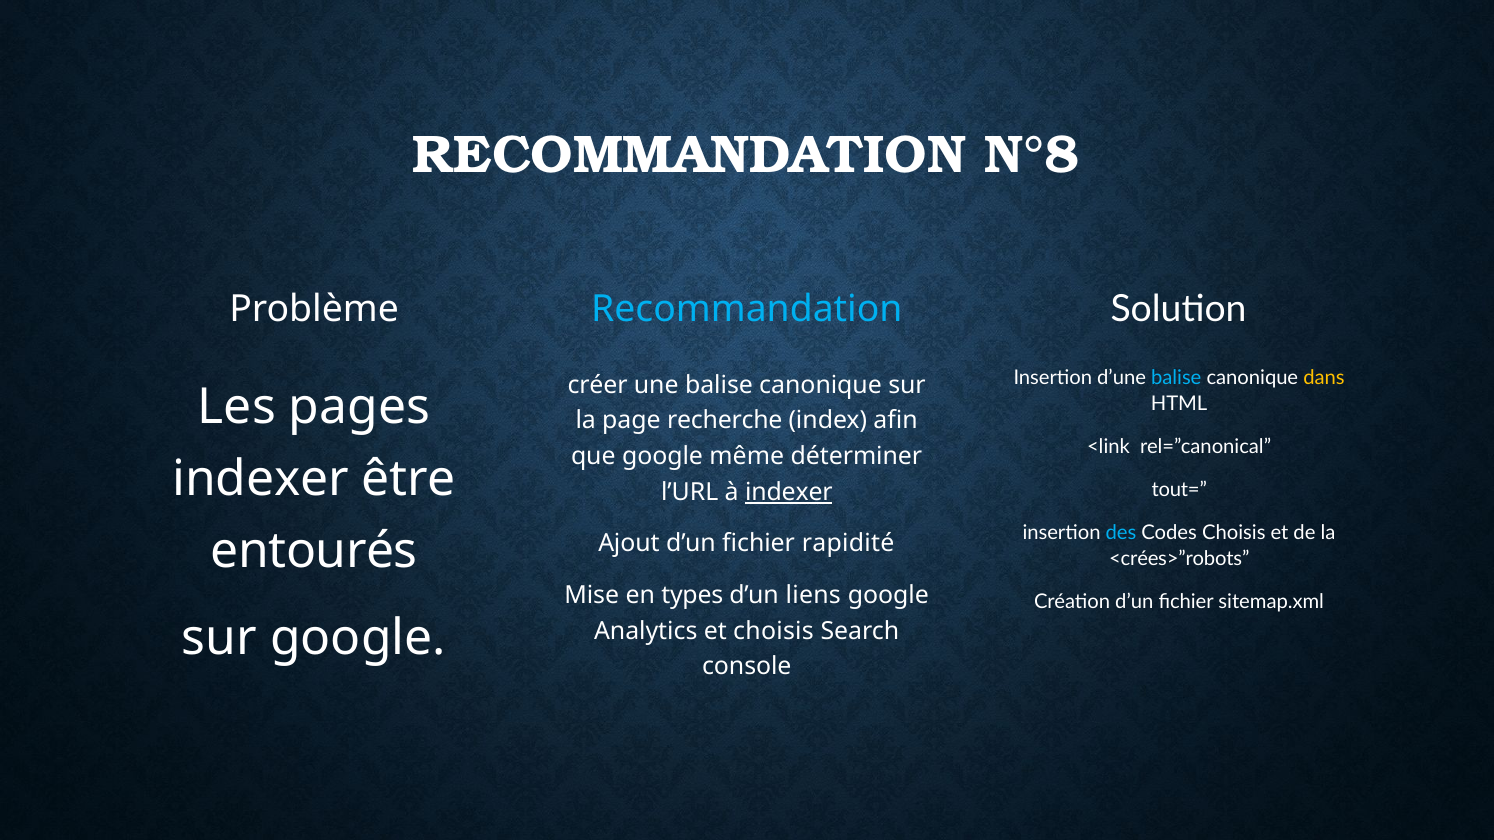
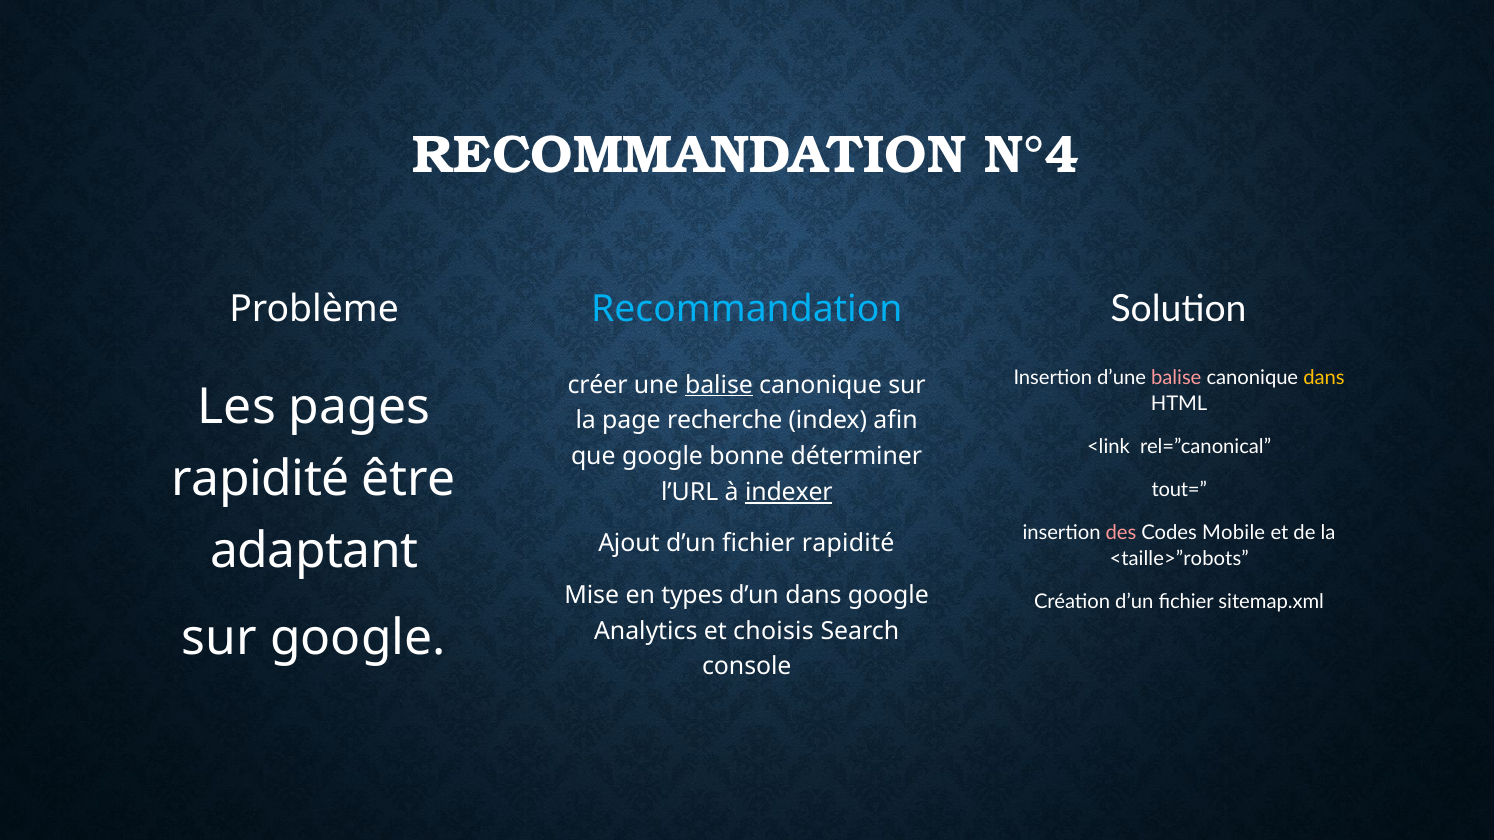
N°8: N°8 -> N°4 (1032, 156)
balise colour: light blue -> pink (1176, 378)
balise underline: none -> present (719, 385)
même: même -> bonne (747, 457)
indexer: indexer -> rapidité (261, 479)
des colour: light blue -> pink (1121, 533)
Codes Choisis: Choisis -> Mobile (1234, 533)
entourés: entourés -> adaptant (314, 551)
<crées>”robots: <crées>”robots -> <taille>”robots (1179, 559)
d’un liens: liens -> dans (813, 595)
